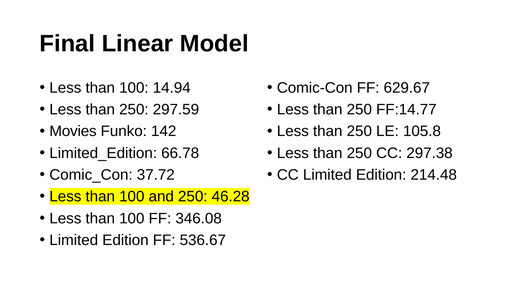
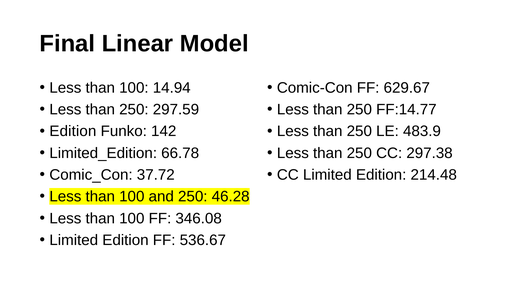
Movies: Movies -> Edition (73, 132)
105.8: 105.8 -> 483.9 (422, 132)
